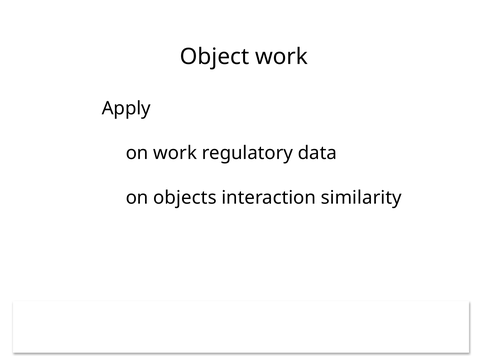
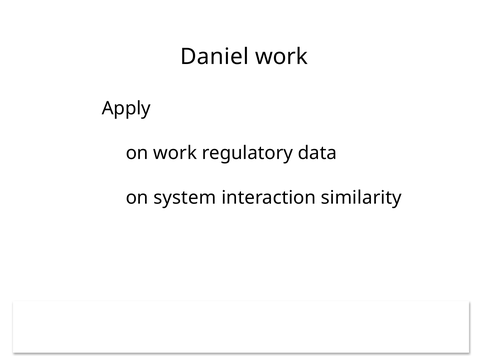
Object: Object -> Daniel (215, 57)
objects: objects -> system (185, 198)
